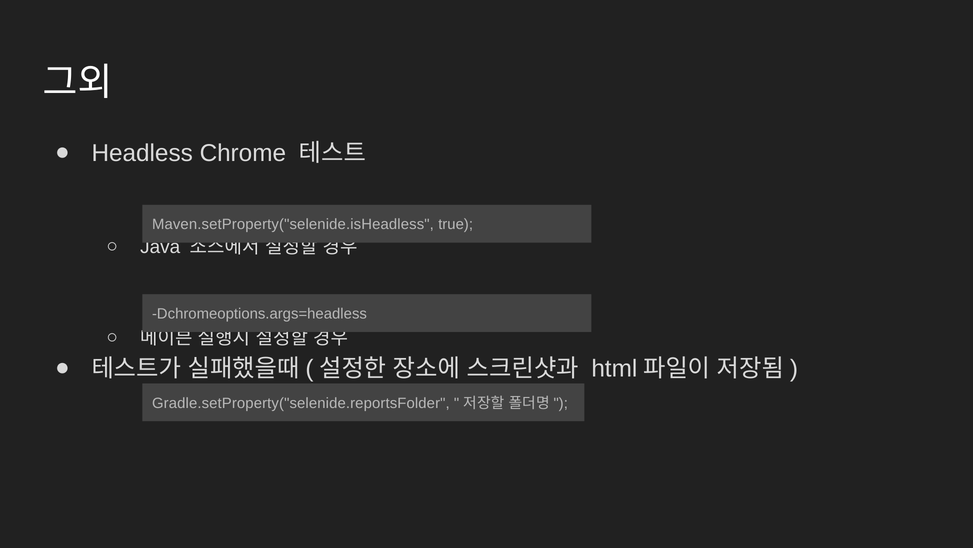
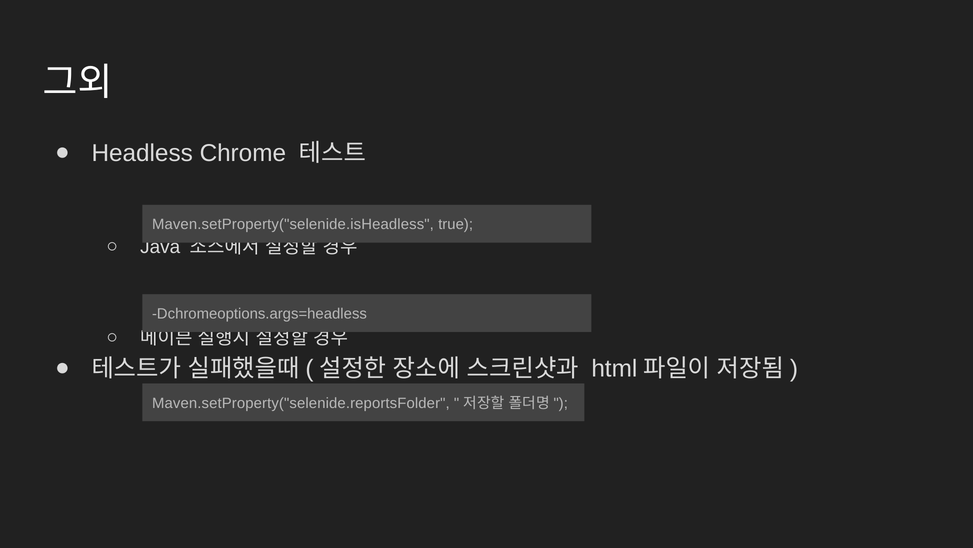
Gradle.setProperty("selenide.reportsFolder: Gradle.setProperty("selenide.reportsFolder -> Maven.setProperty("selenide.reportsFolder (301, 403)
